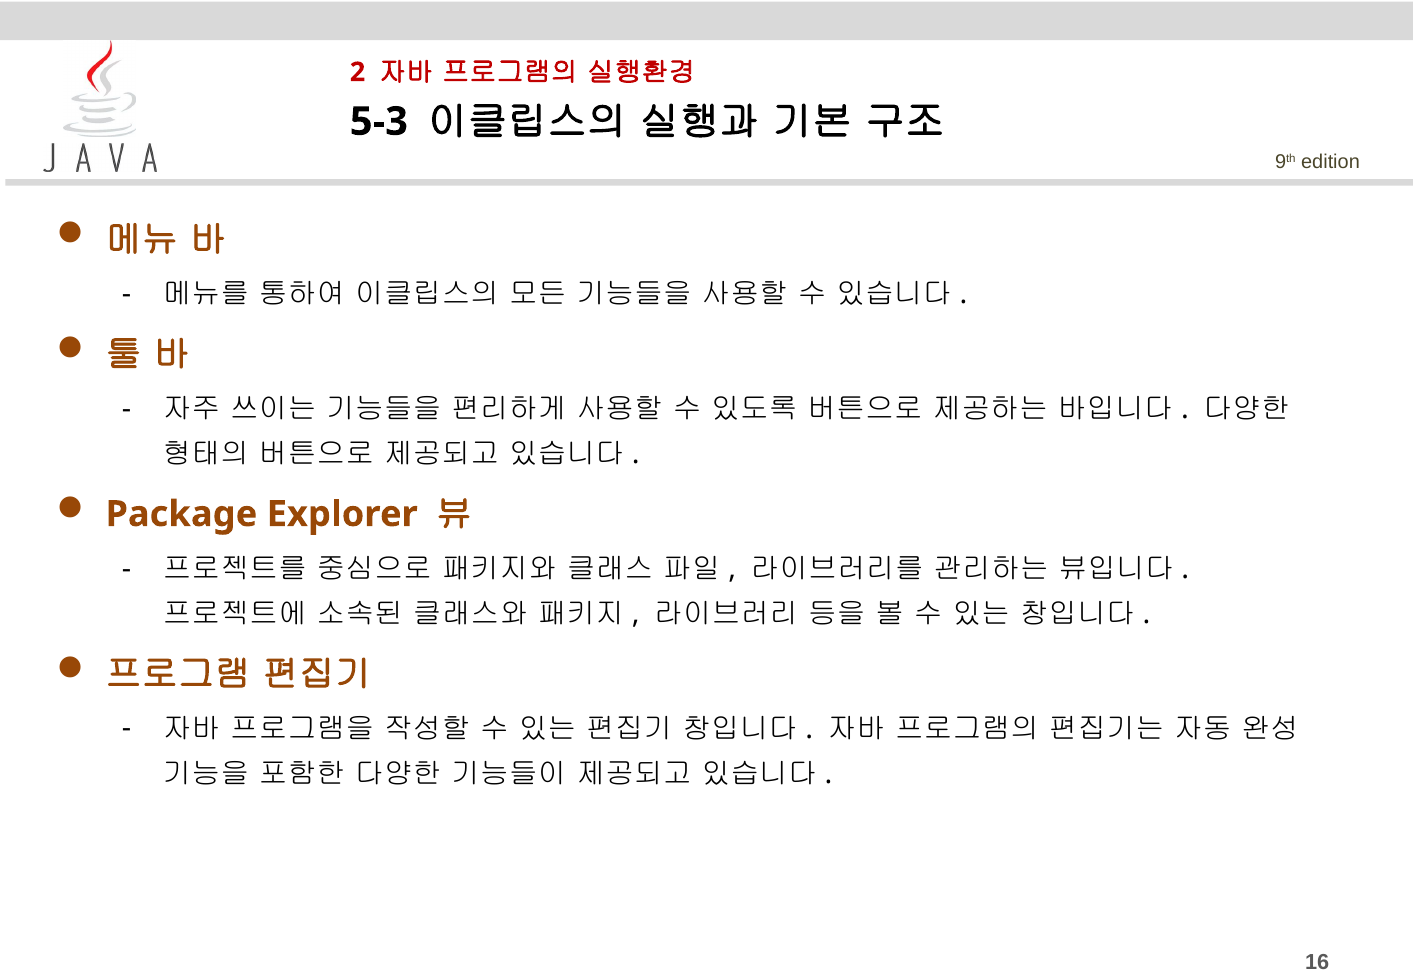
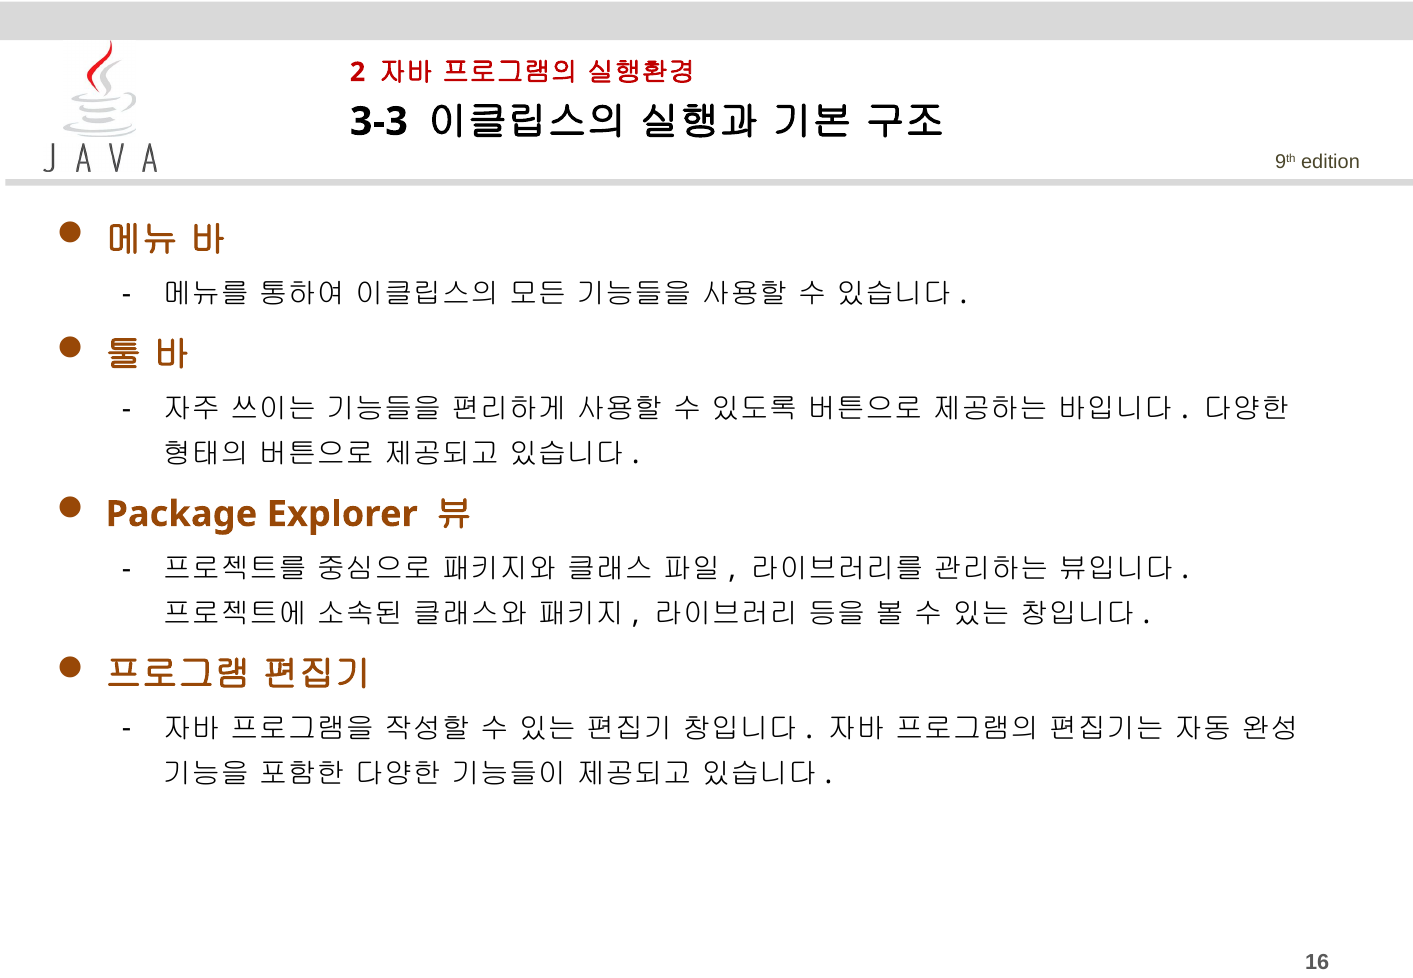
5-3: 5-3 -> 3-3 (379, 122)
